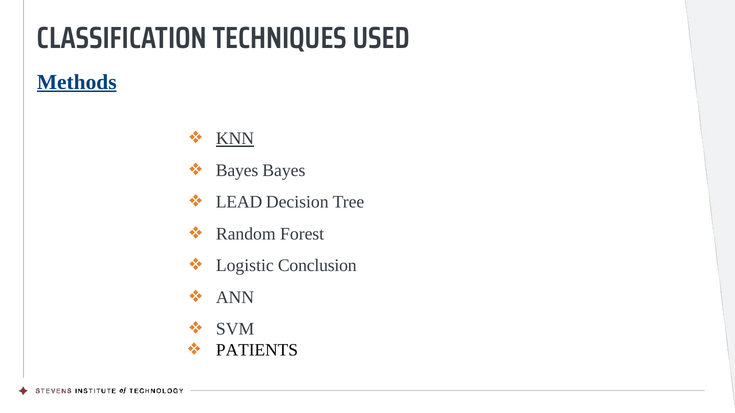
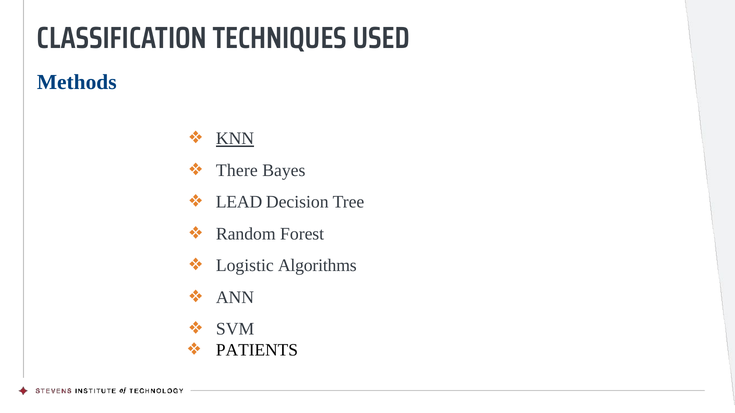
Methods underline: present -> none (77, 82)
Bayes: Bayes -> There (237, 171)
Conclusion: Conclusion -> Algorithms (317, 266)
